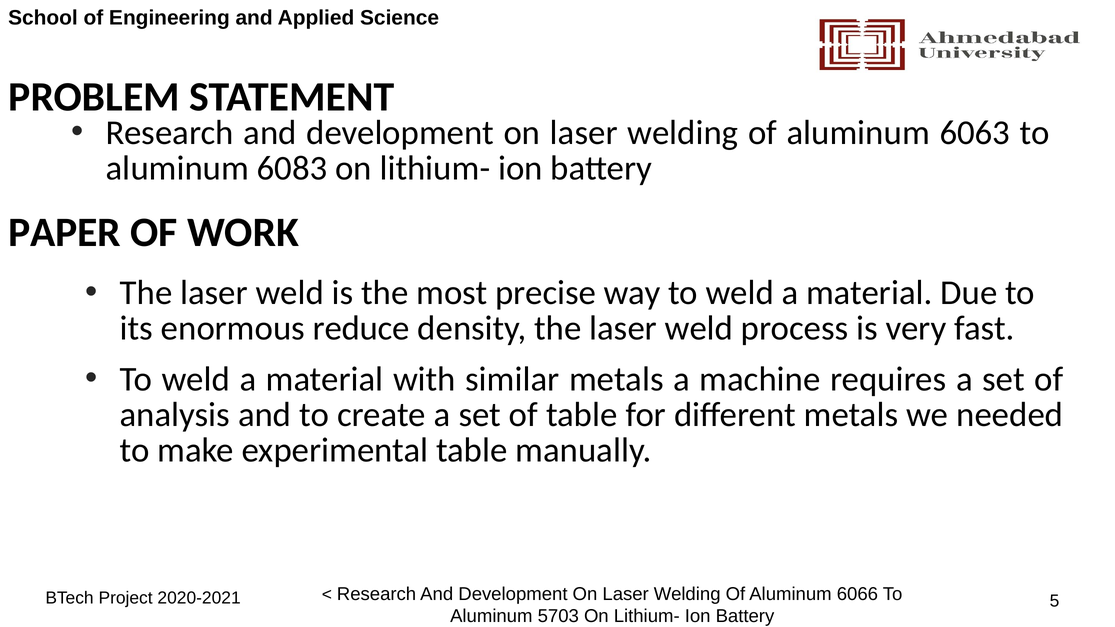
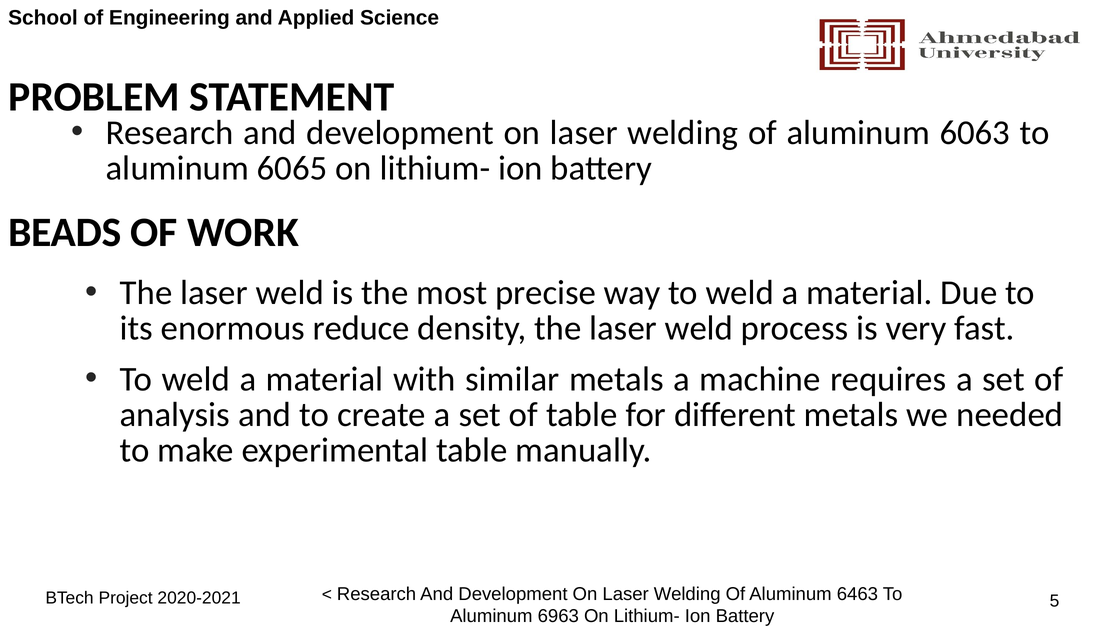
6083: 6083 -> 6065 (292, 168)
PAPER: PAPER -> BEADS (65, 232)
6066: 6066 -> 6463 (857, 594)
5703: 5703 -> 6963 (558, 616)
